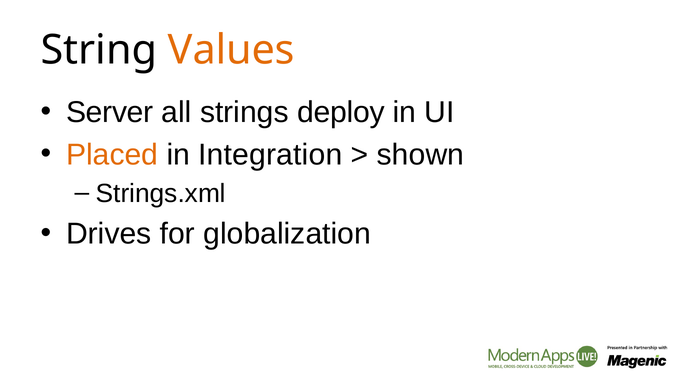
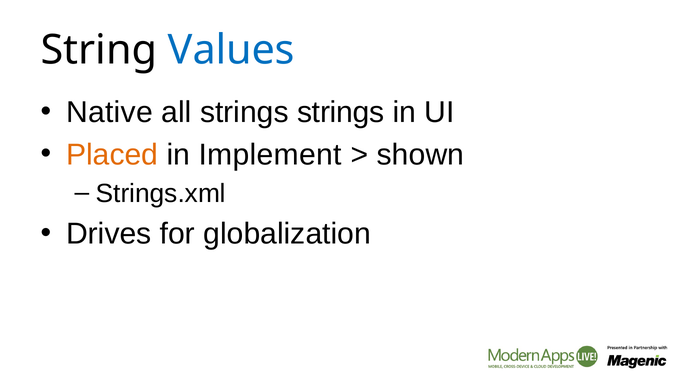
Values colour: orange -> blue (231, 50)
Server: Server -> Native (110, 113)
strings deploy: deploy -> strings (341, 113)
Integration: Integration -> Implement (270, 155)
